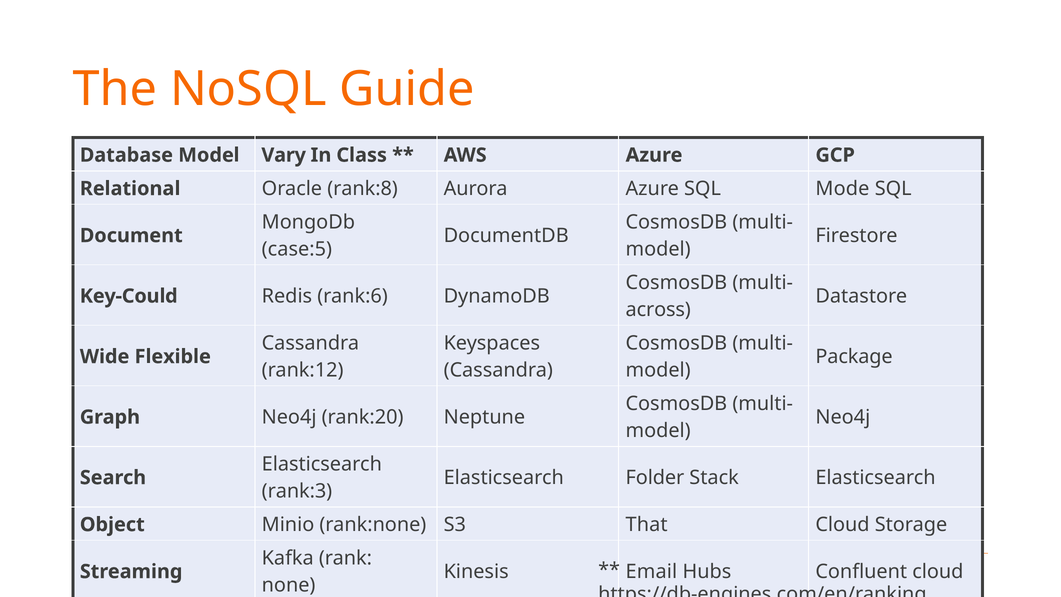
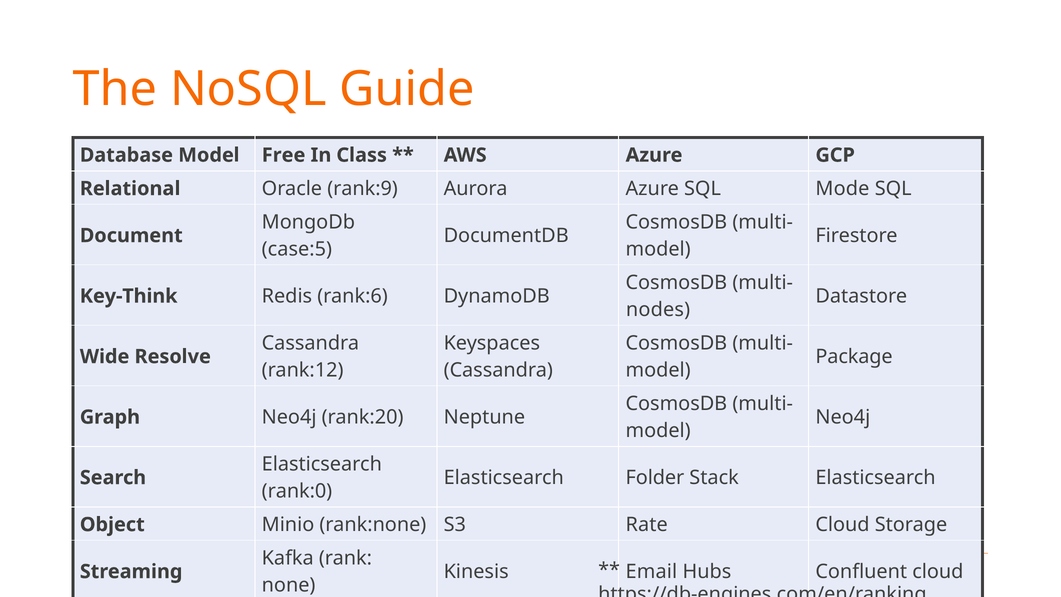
Vary: Vary -> Free (284, 155)
rank:8: rank:8 -> rank:9 (363, 189)
Key-Could: Key-Could -> Key-Think (129, 296)
across: across -> nodes (658, 310)
Flexible: Flexible -> Resolve (173, 357)
rank:3: rank:3 -> rank:0 (297, 491)
That: That -> Rate (647, 524)
